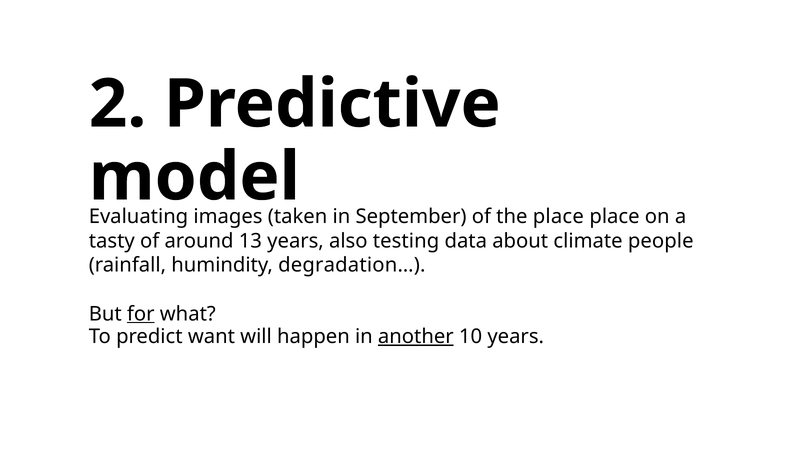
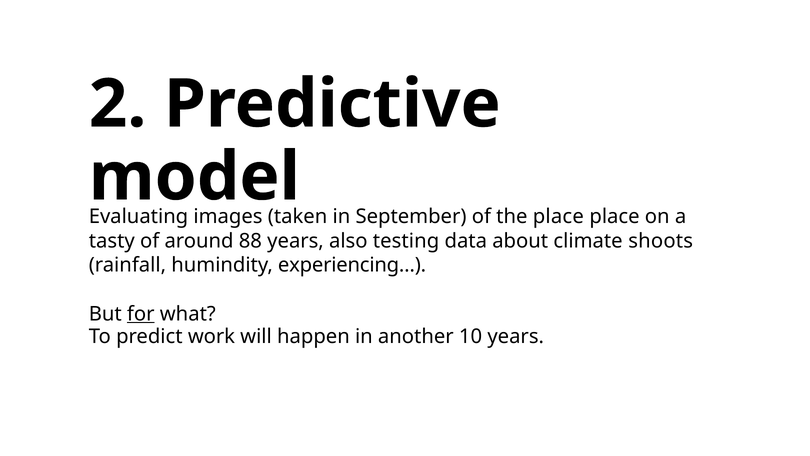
13: 13 -> 88 (250, 241)
people: people -> shoots (661, 241)
degradation…: degradation… -> experiencing… (352, 265)
want: want -> work (211, 336)
another underline: present -> none (416, 336)
